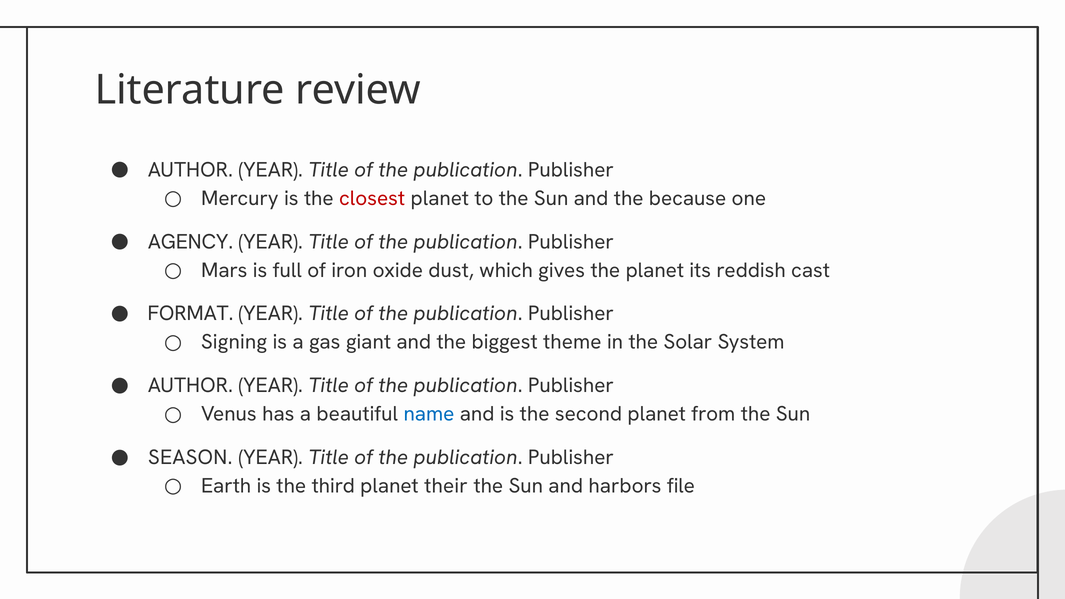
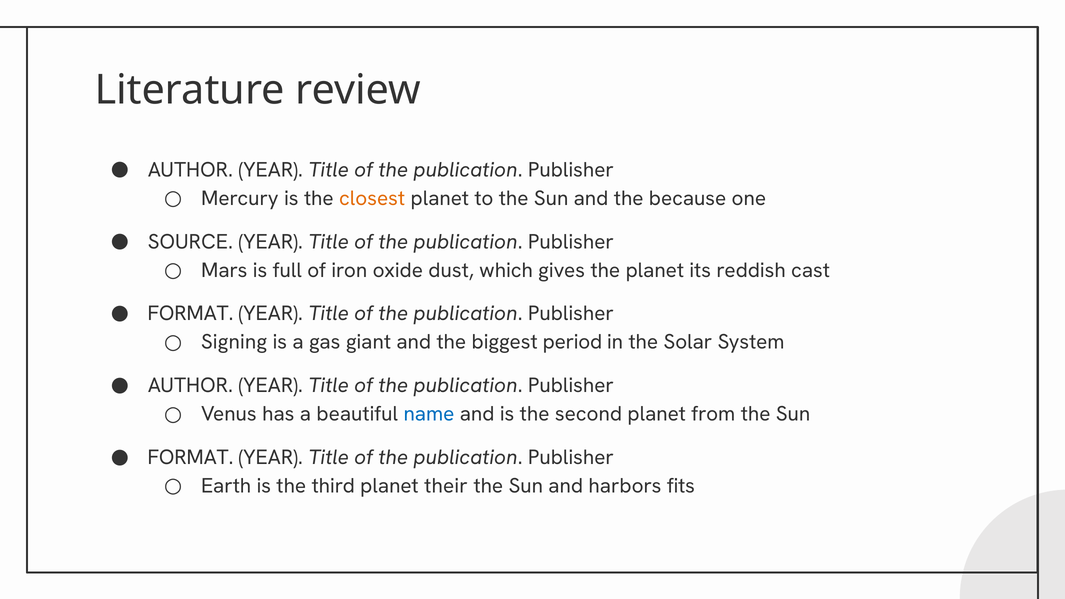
closest colour: red -> orange (372, 198)
AGENCY: AGENCY -> SOURCE (190, 242)
theme: theme -> period (572, 342)
SEASON: SEASON -> FORMAT (191, 457)
file: file -> fits (681, 486)
